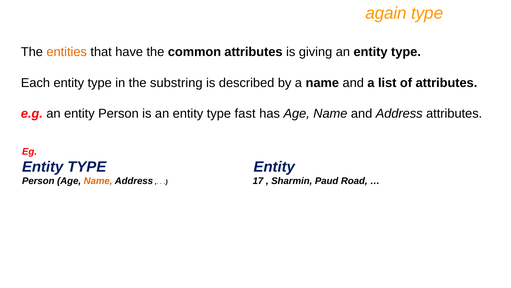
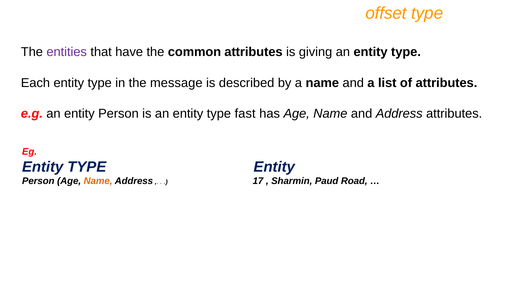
again: again -> offset (386, 13)
entities colour: orange -> purple (67, 52)
substring: substring -> message (176, 83)
